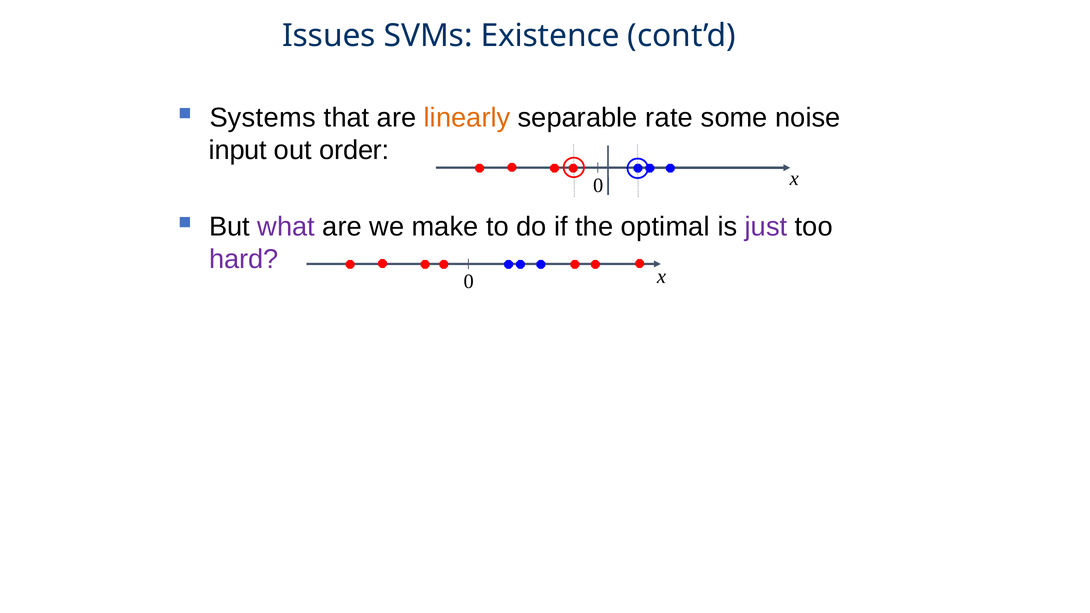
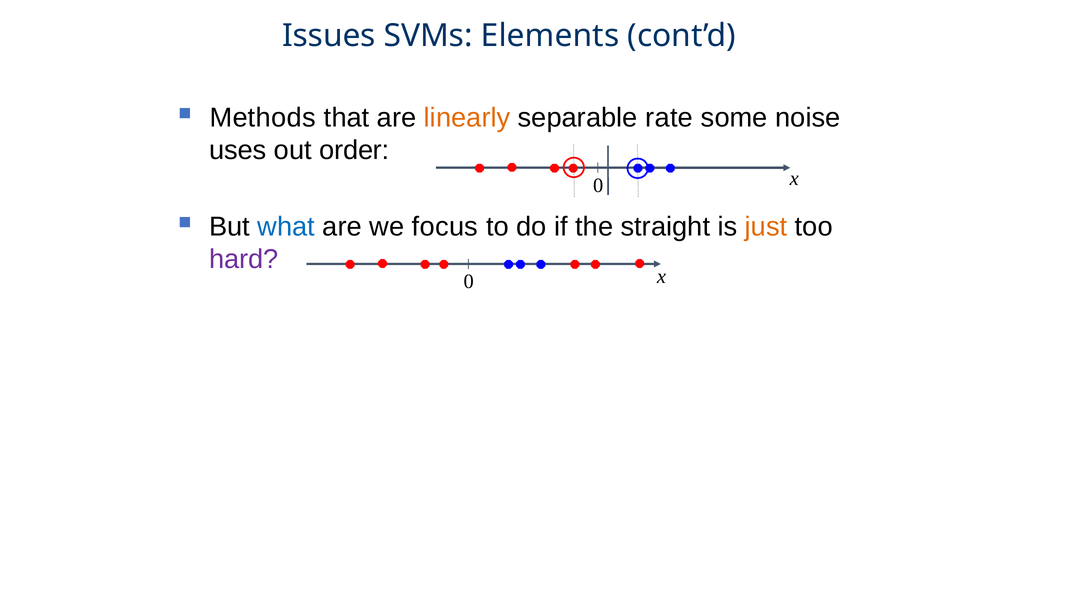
Existence: Existence -> Elements (550, 36)
Systems: Systems -> Methods (263, 118)
input: input -> uses (238, 150)
what colour: purple -> blue (286, 227)
make: make -> focus (445, 227)
optimal: optimal -> straight (665, 227)
just colour: purple -> orange (766, 227)
